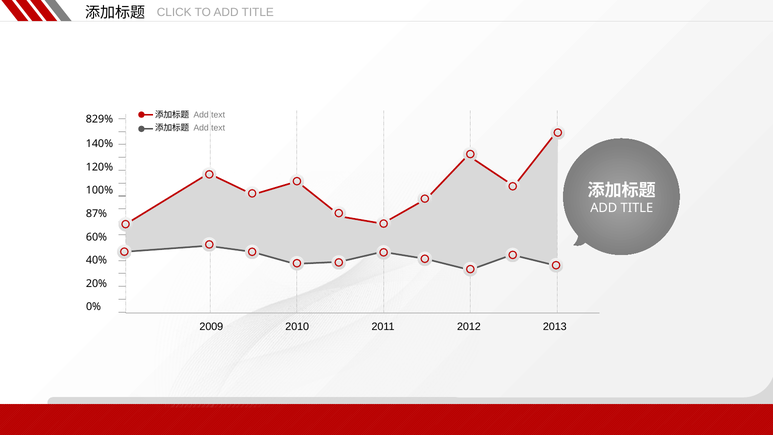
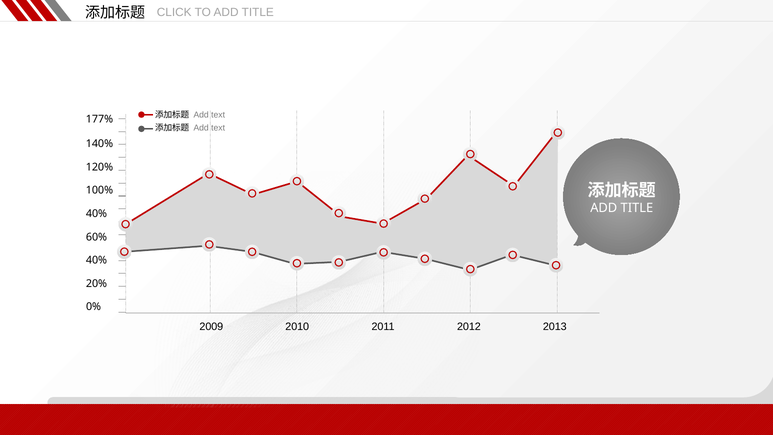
829%: 829% -> 177% (99, 119)
87%: 87% -> 40% (96, 214)
